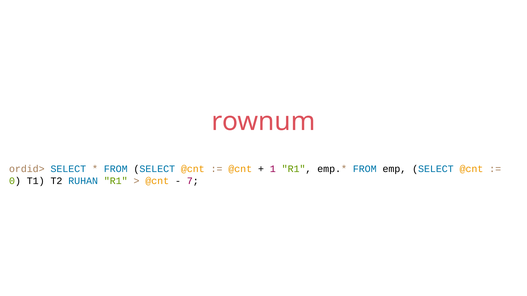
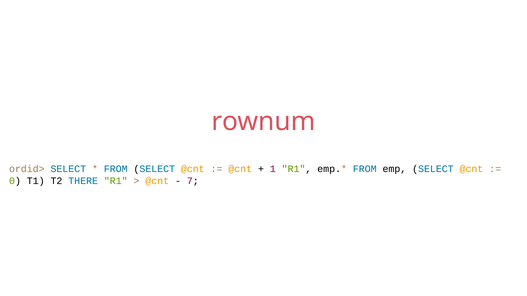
RUHAN: RUHAN -> THERE (83, 181)
